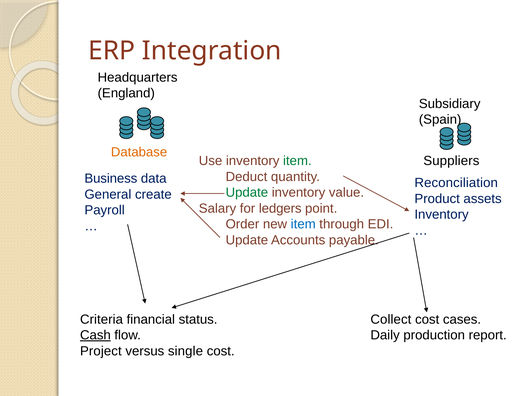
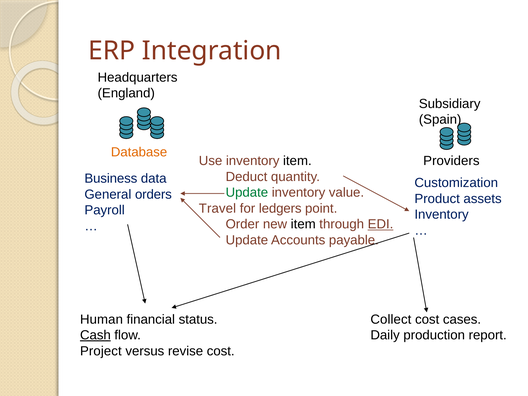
item colour: green -> black (297, 161)
Suppliers: Suppliers -> Providers (451, 161)
Reconciliation: Reconciliation -> Customization (456, 183)
create: create -> orders (153, 194)
Salary: Salary -> Travel (217, 208)
item colour: blue -> black (303, 224)
EDI underline: none -> present (381, 224)
Criteria: Criteria -> Human (101, 319)
single: single -> revise (186, 351)
